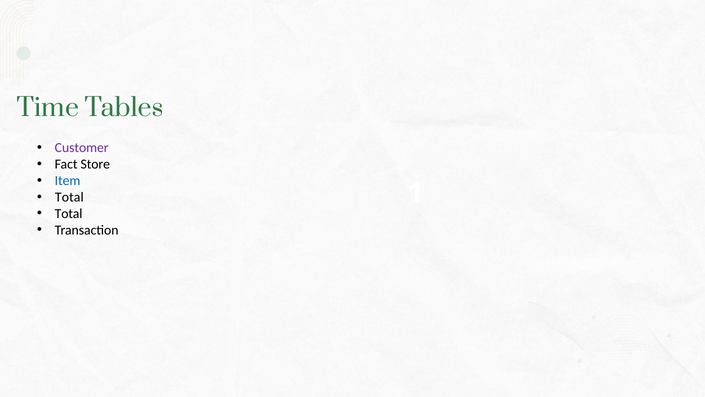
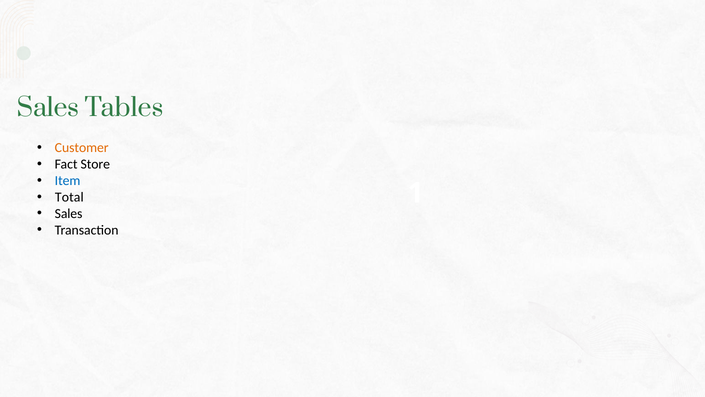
Time: Time -> Sales (48, 108)
Customer colour: purple -> orange (82, 148)
Total: Total -> Sales (69, 213)
